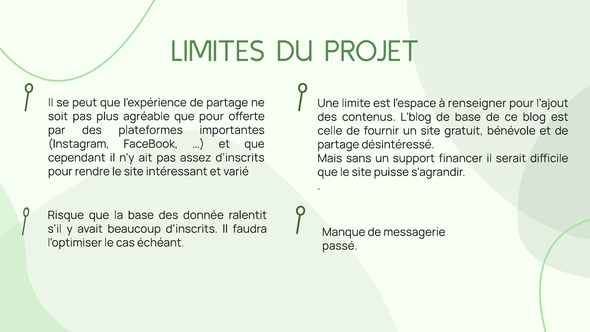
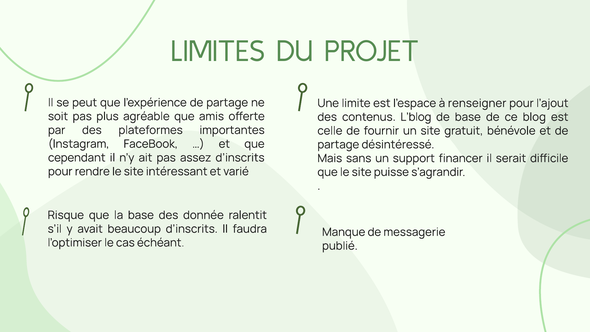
que pour: pour -> amis (211, 116)
passé: passé -> publié (340, 246)
